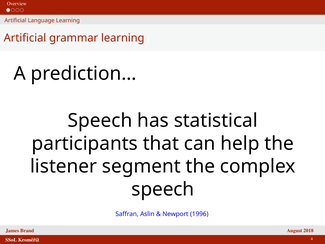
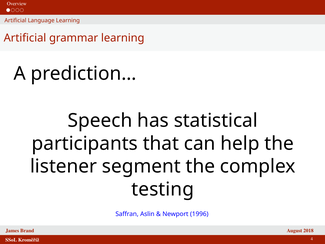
speech: speech -> testing (163, 189)
